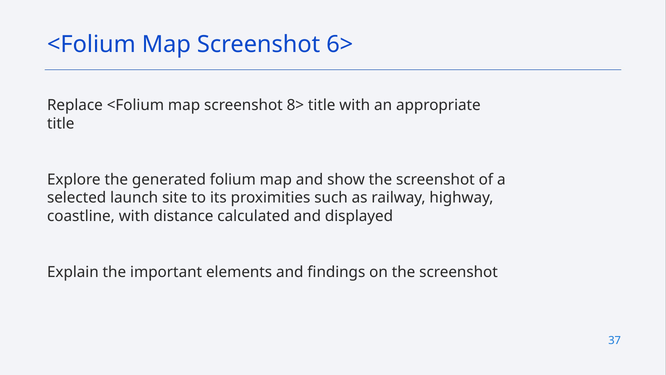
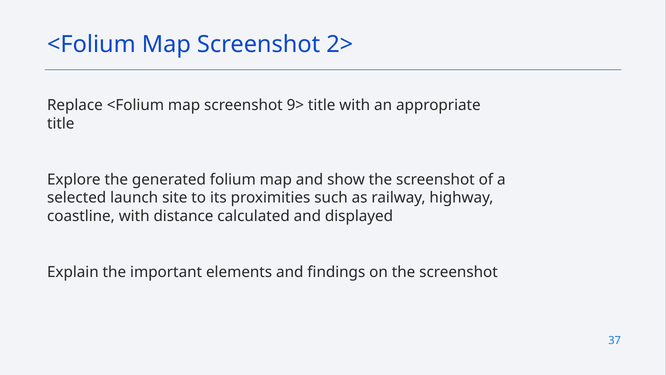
6>: 6> -> 2> (340, 44)
8>: 8> -> 9> (295, 105)
